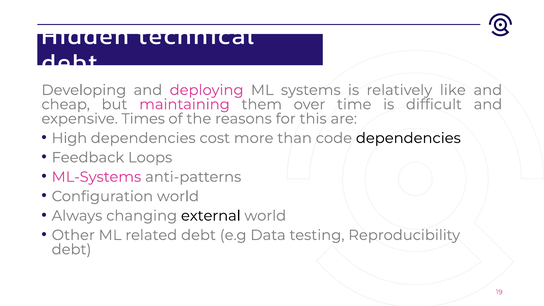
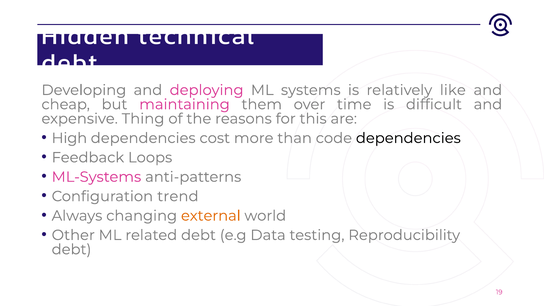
Times: Times -> Thing (143, 119)
Configuration world: world -> trend (178, 196)
external colour: black -> orange (211, 216)
